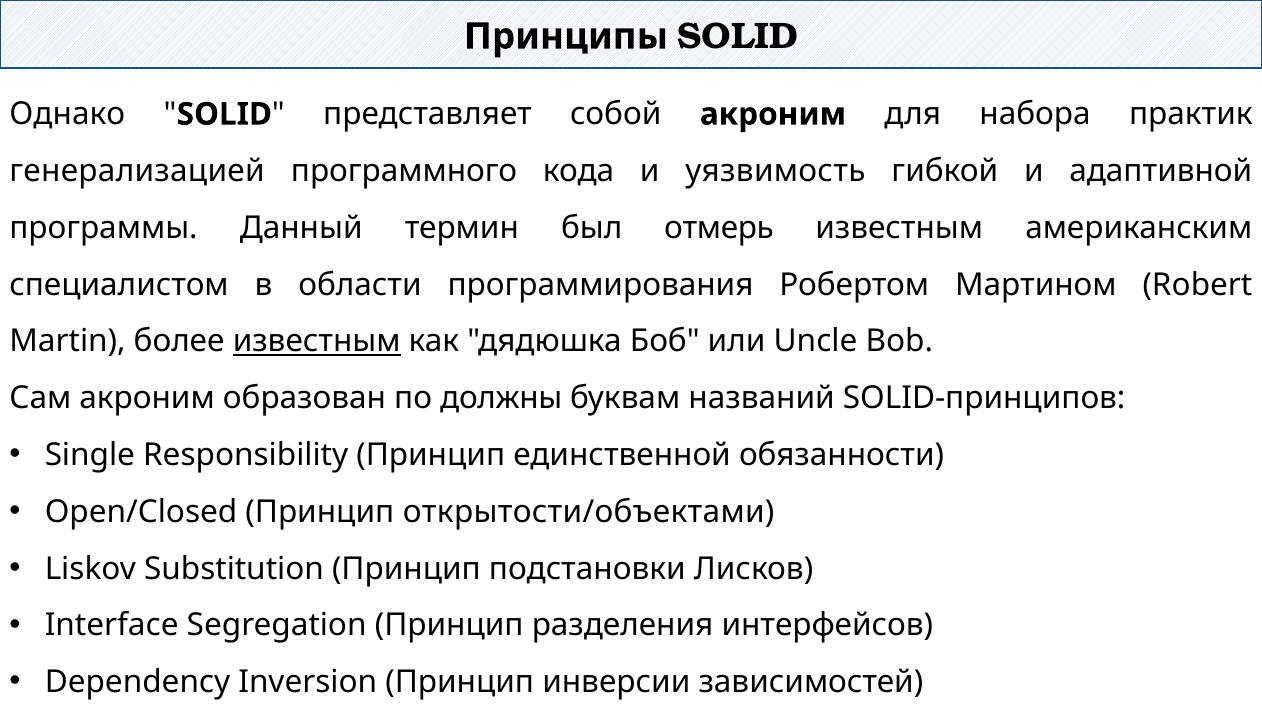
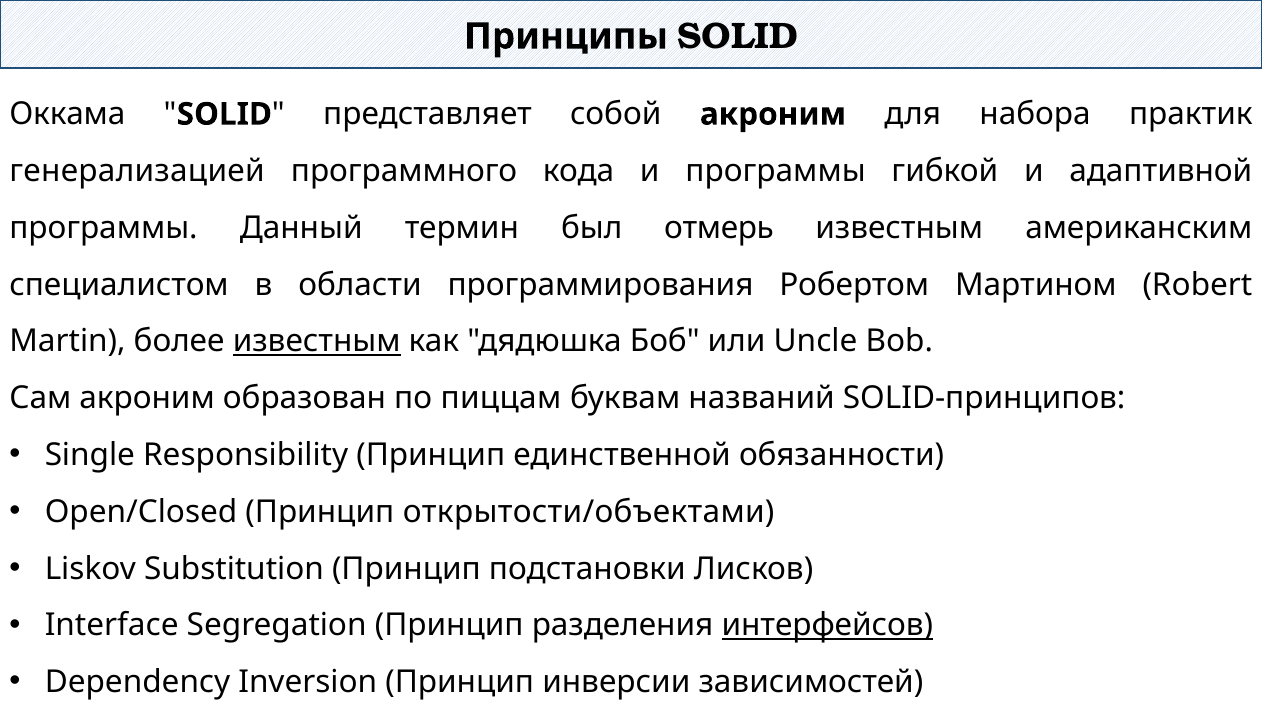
Однако: Однако -> Оккама (67, 114)
и уязвимость: уязвимость -> программы (776, 171)
должны: должны -> пиццам (501, 398)
интерфейсов underline: none -> present (827, 625)
